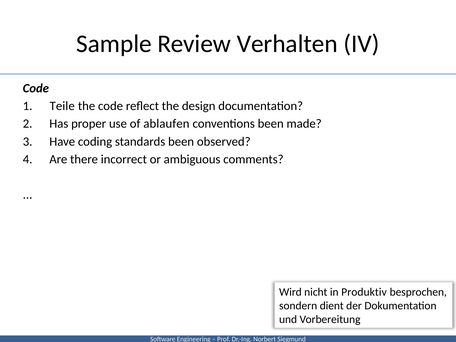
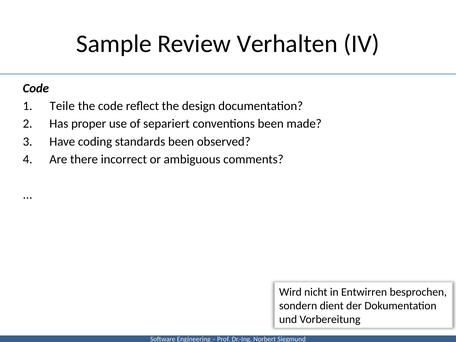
ablaufen: ablaufen -> separiert (166, 124)
Produktiv: Produktiv -> Entwirren (364, 292)
